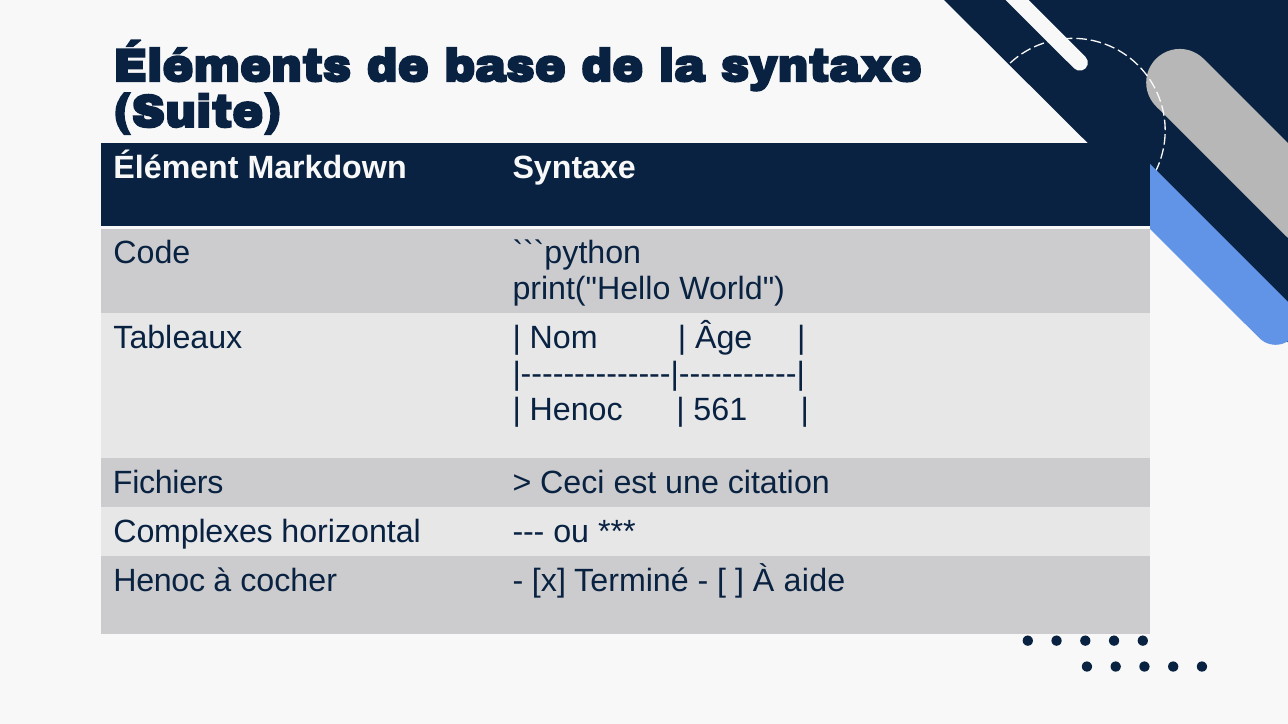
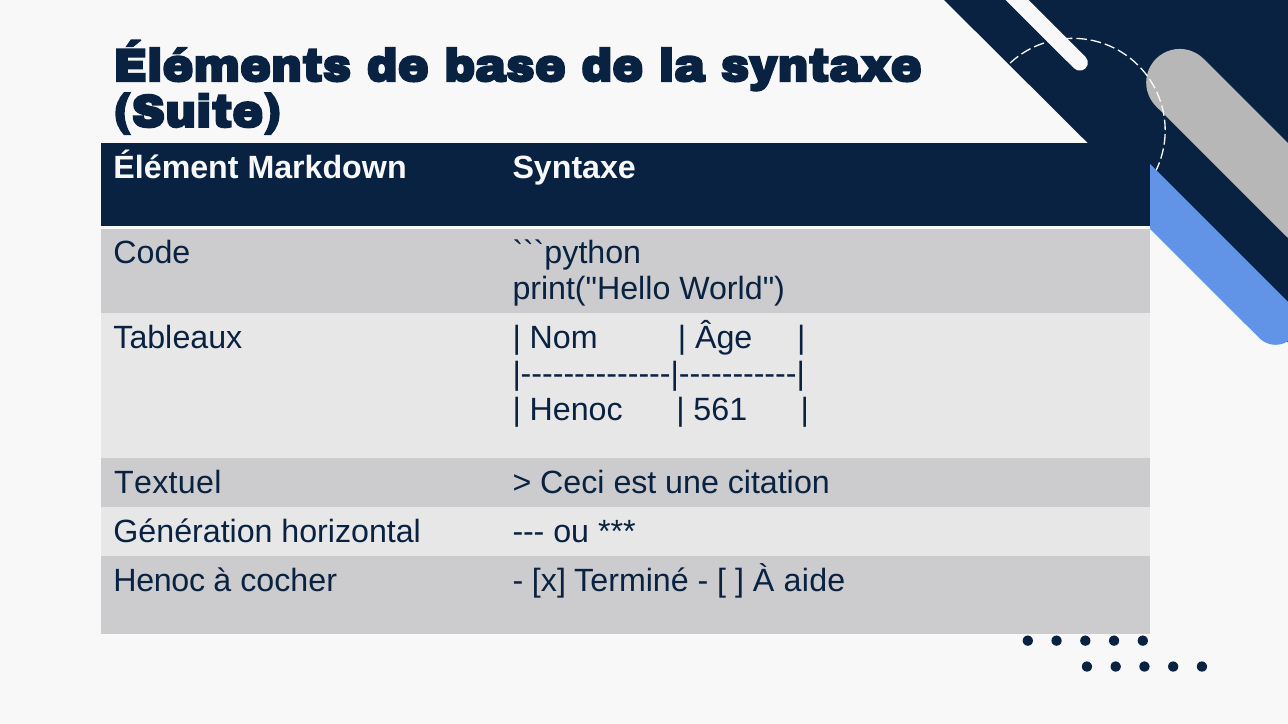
Fichiers: Fichiers -> Textuel (168, 483)
Complexes: Complexes -> Génération (193, 532)
